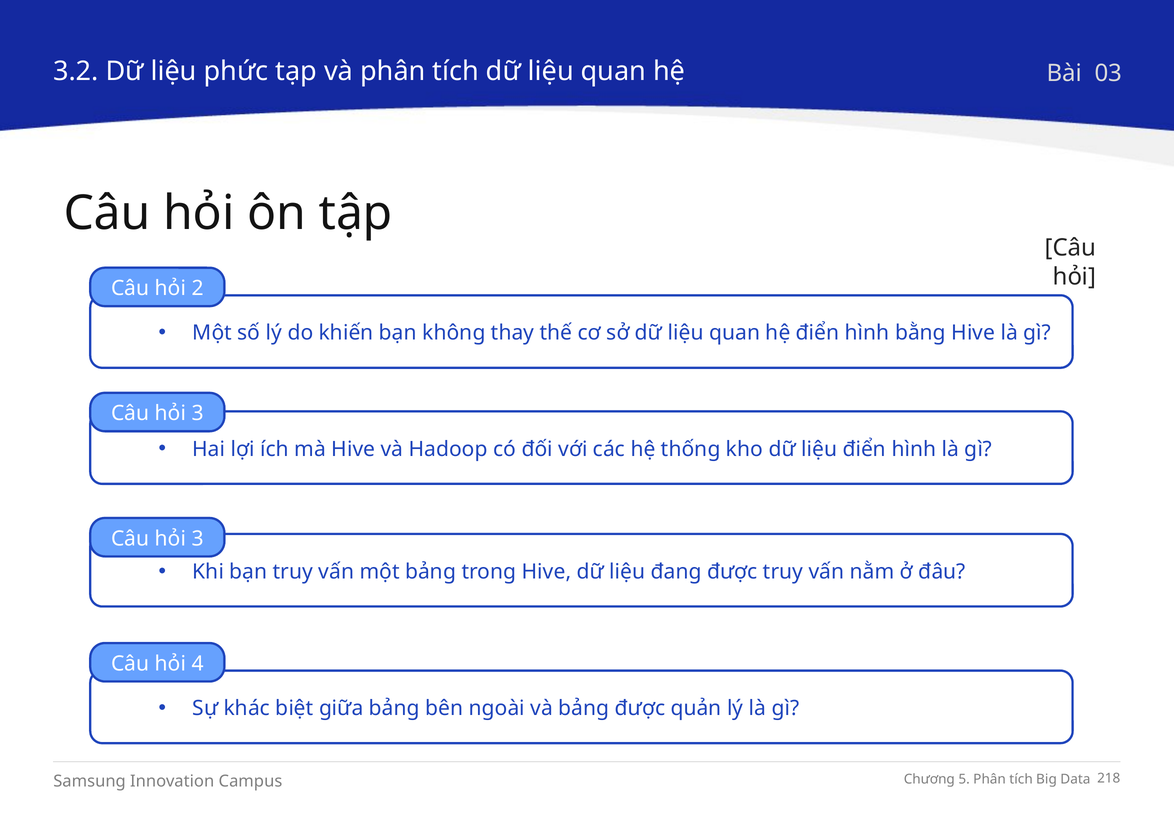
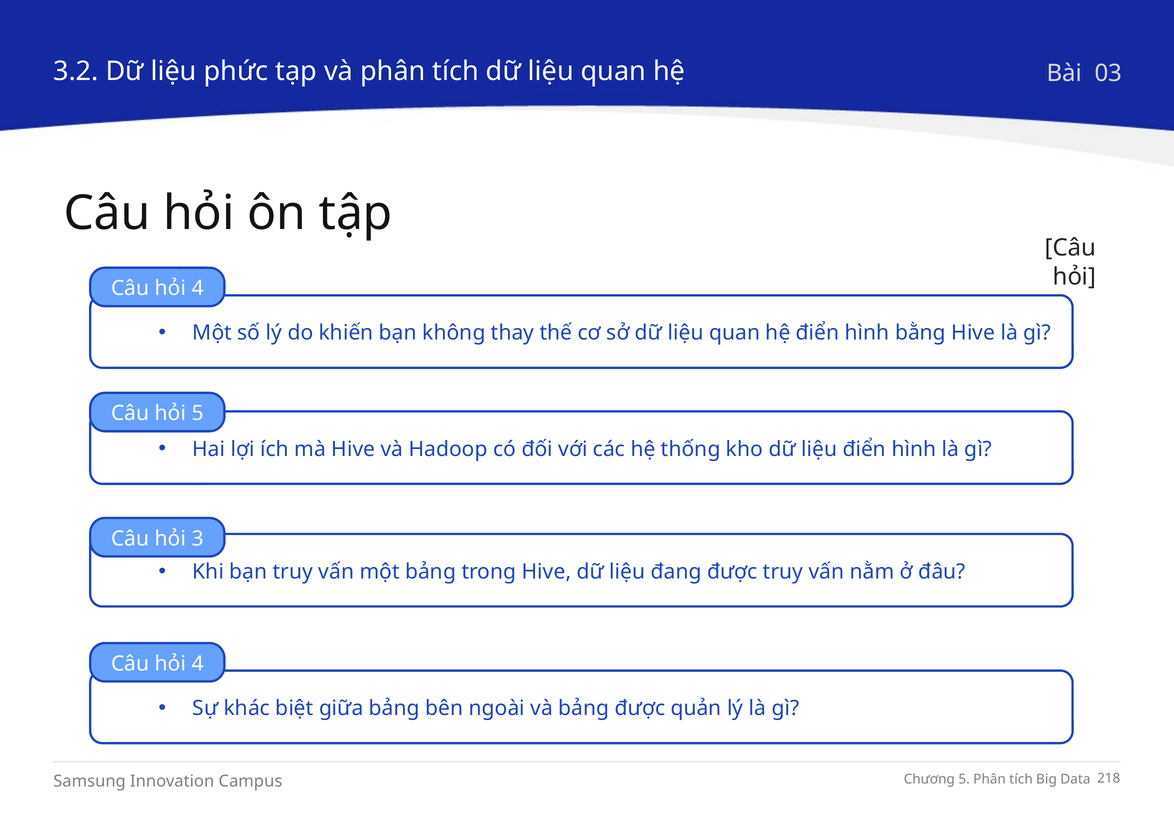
2: 2 -> 4 (198, 288)
3: 3 -> 5 (198, 413)
